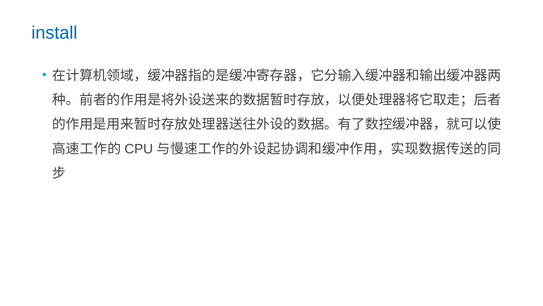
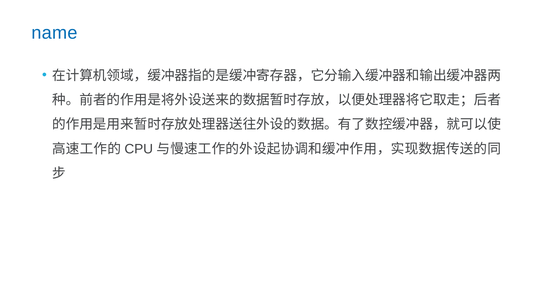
install: install -> name (55, 33)
